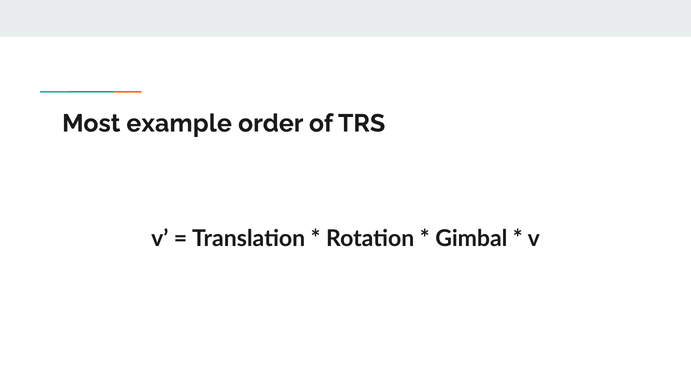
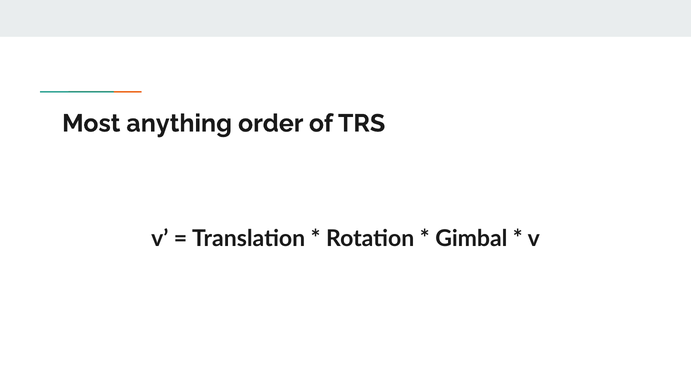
example: example -> anything (179, 123)
